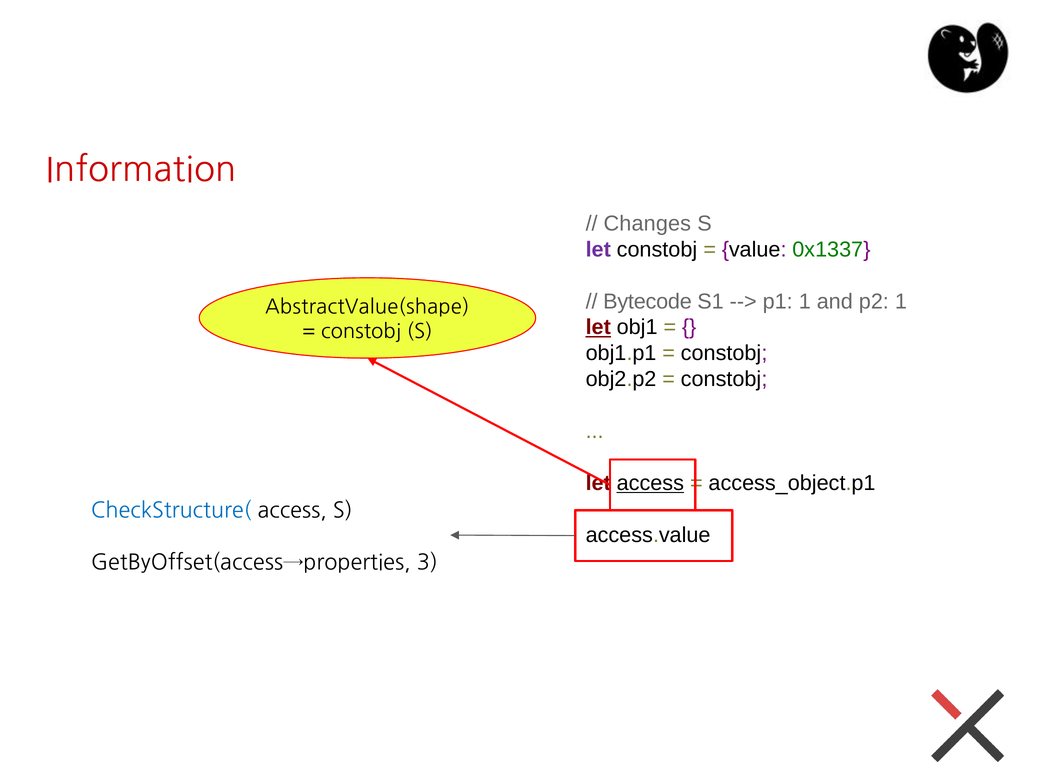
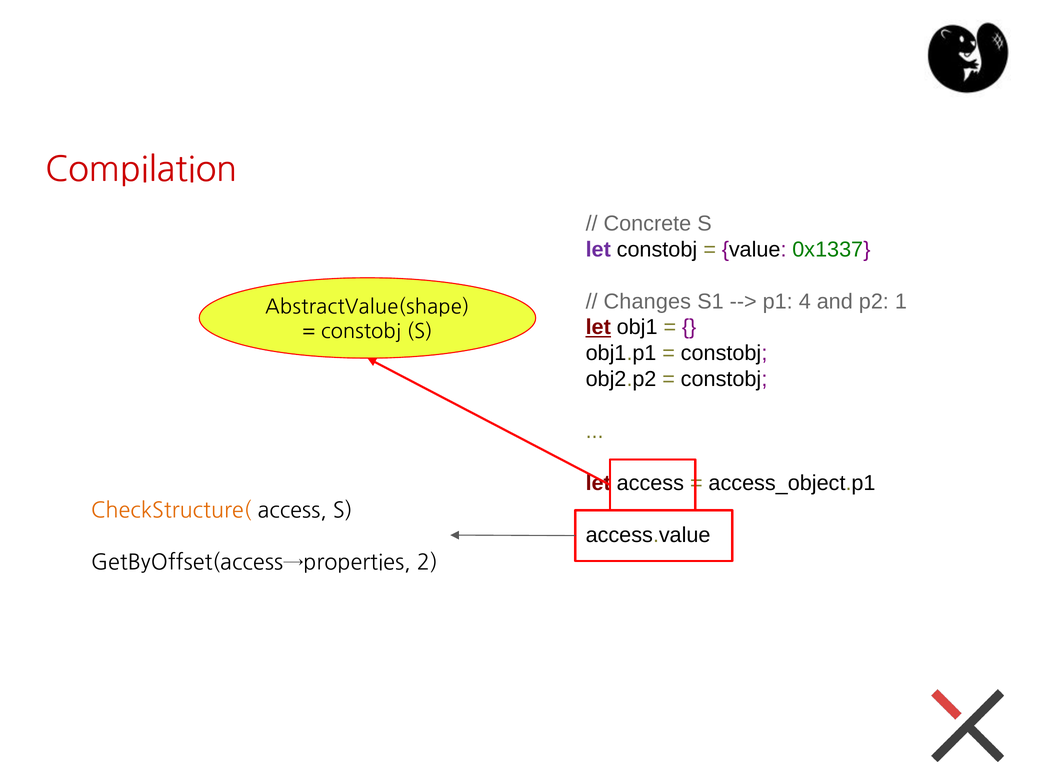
Information: Information -> Compilation (141, 170)
Changes: Changes -> Concrete (647, 224)
Bytecode: Bytecode -> Changes (647, 301)
p1 1: 1 -> 4 (805, 301)
access underline: present -> none (650, 483)
CheckStructure( colour: blue -> orange (171, 511)
3: 3 -> 2 (427, 563)
